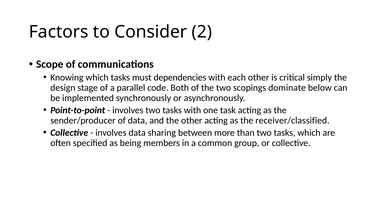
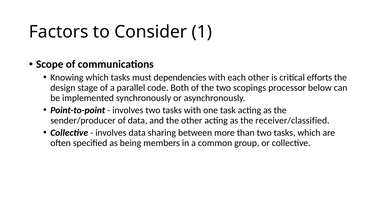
2: 2 -> 1 (202, 32)
simply: simply -> efforts (319, 77)
dominate: dominate -> processor (287, 88)
